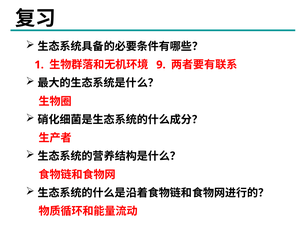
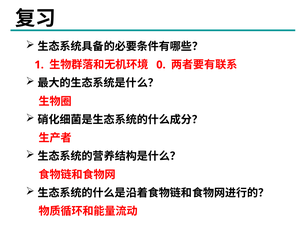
9: 9 -> 0 (161, 65)
